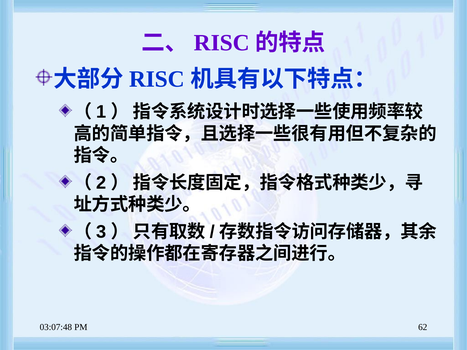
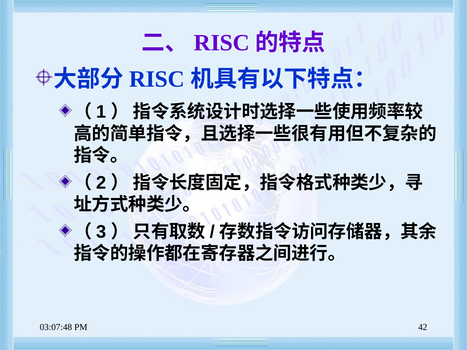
62: 62 -> 42 (423, 328)
